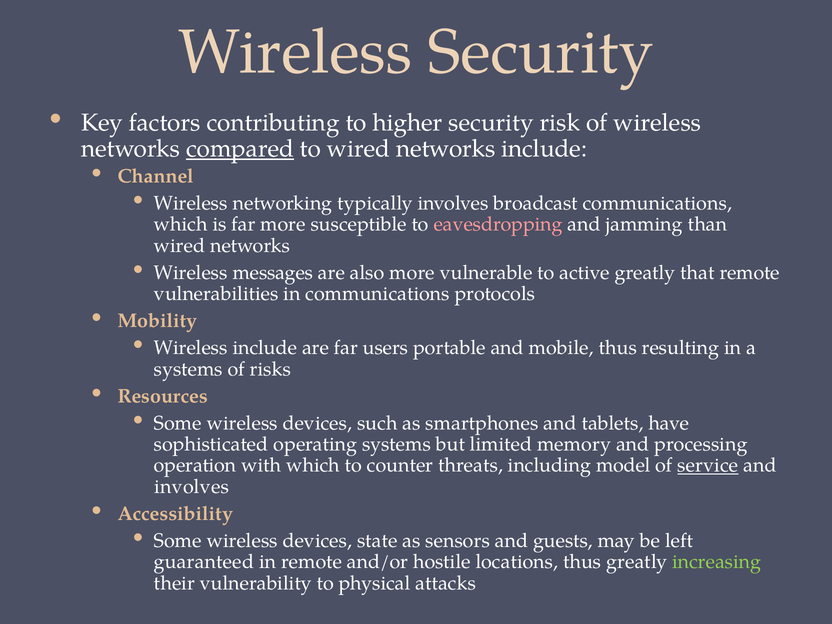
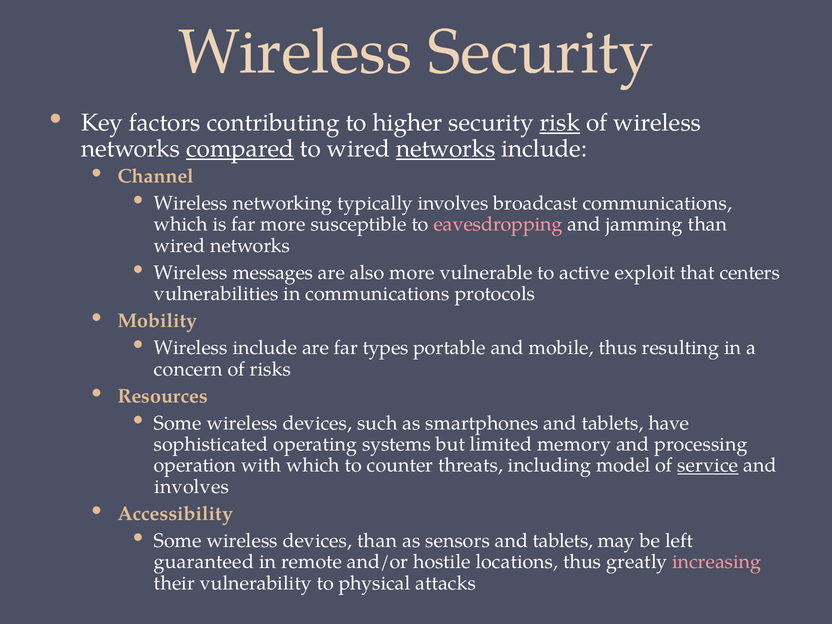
risk underline: none -> present (560, 123)
networks underline: none -> present (446, 149)
active greatly: greatly -> exploit (645, 273)
that remote: remote -> centers (750, 273)
users: users -> types (386, 348)
systems: systems -> concern (188, 369)
devices state: state -> than (377, 541)
sensors and guests: guests -> tablets (563, 541)
increasing colour: light green -> pink (717, 562)
